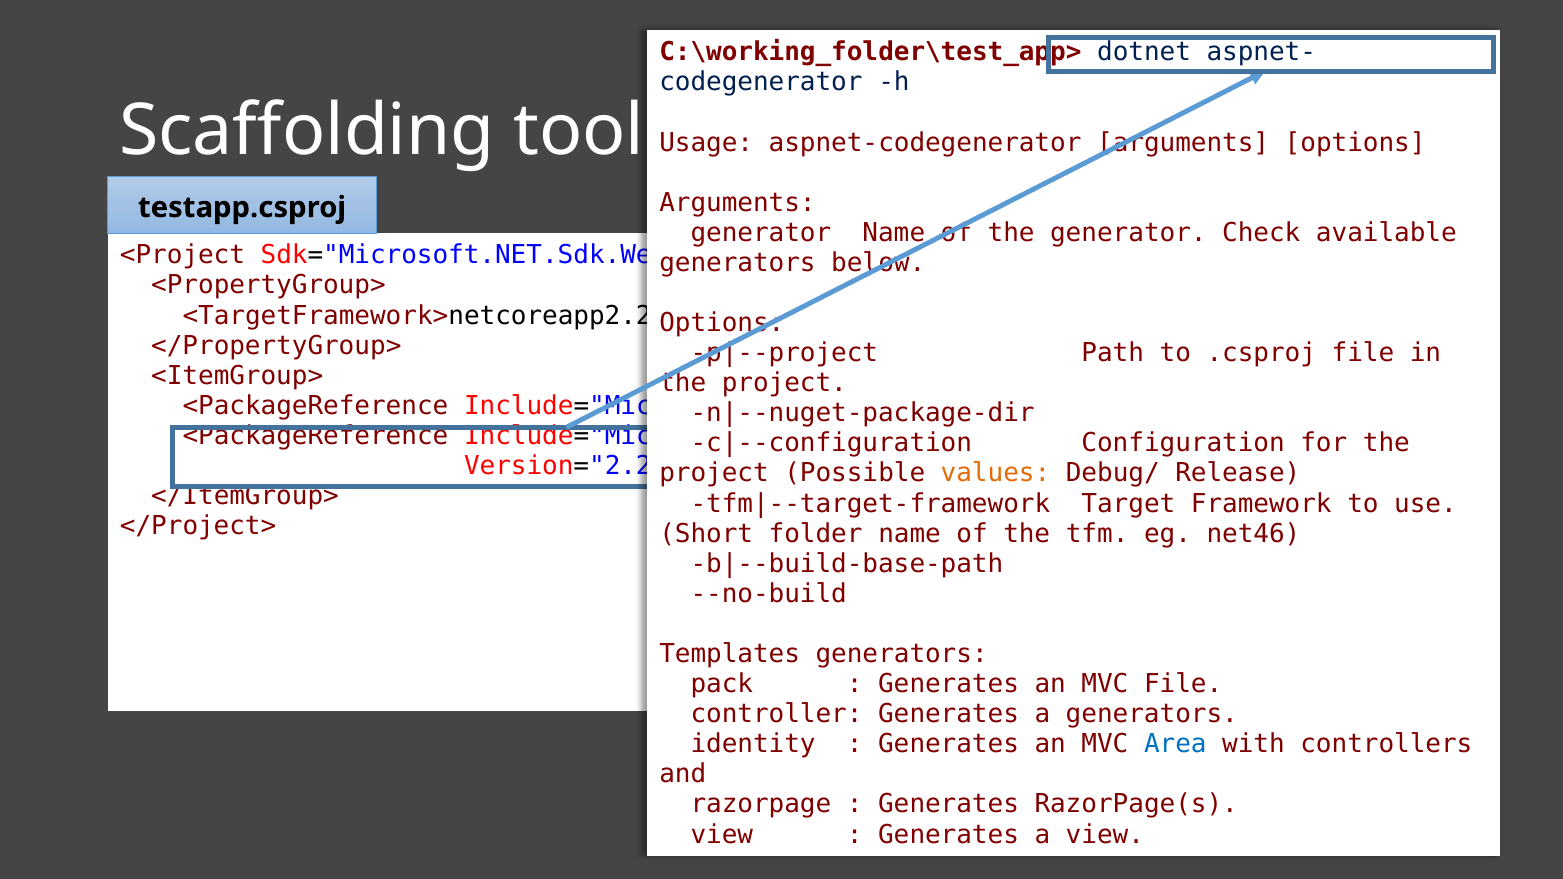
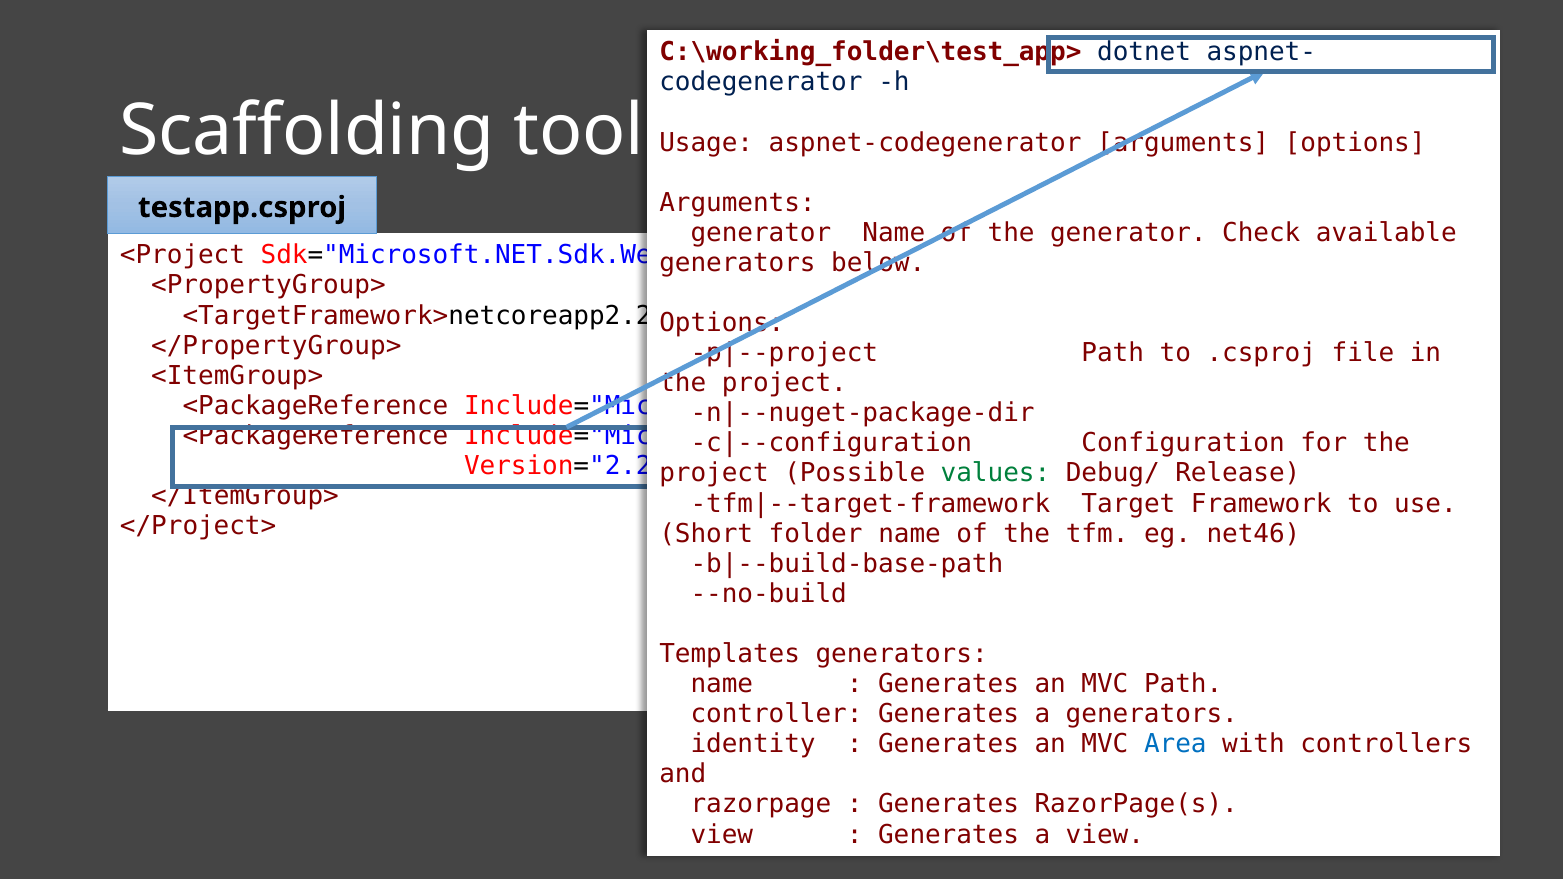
values colour: orange -> green (995, 474)
pack: pack -> name (722, 684)
MVC File: File -> Path (1183, 684)
